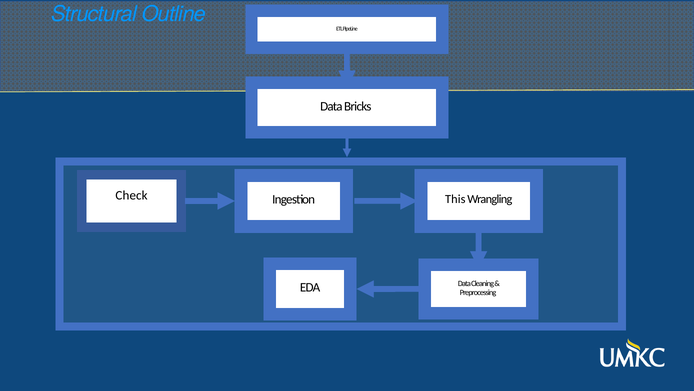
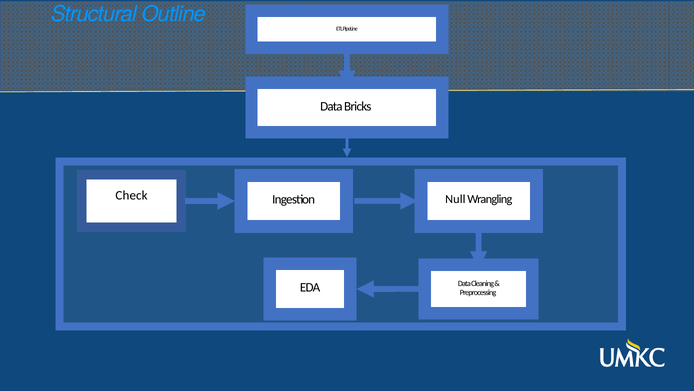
This: This -> Null (455, 199)
